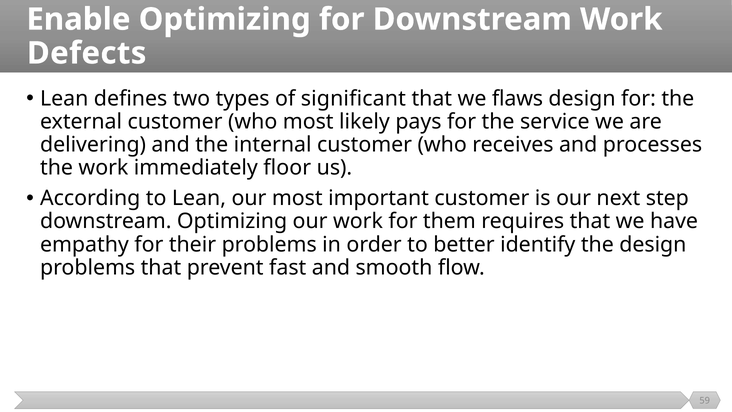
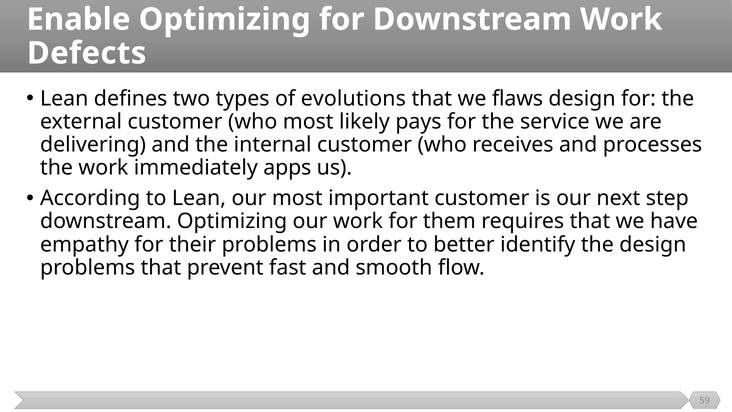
significant: significant -> evolutions (353, 99)
floor: floor -> apps (287, 168)
